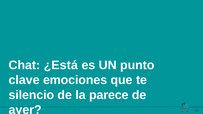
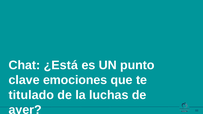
silencio: silencio -> titulado (31, 95)
parece: parece -> luchas (109, 95)
